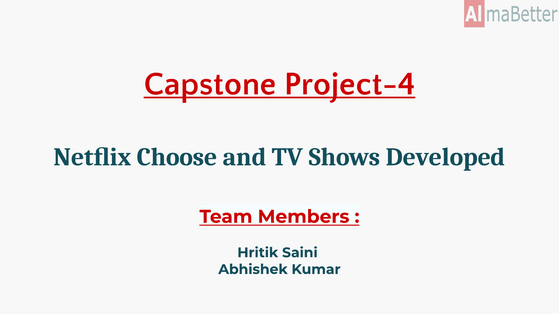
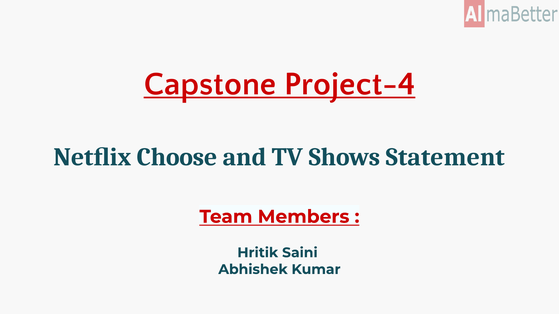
Developed: Developed -> Statement (445, 157)
